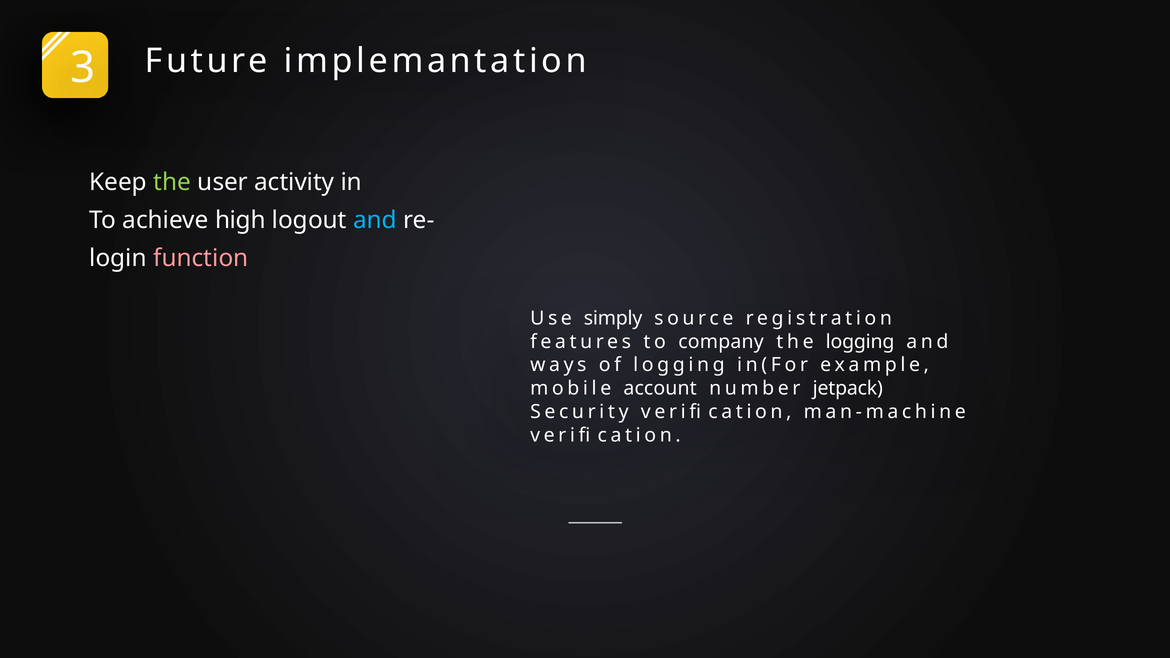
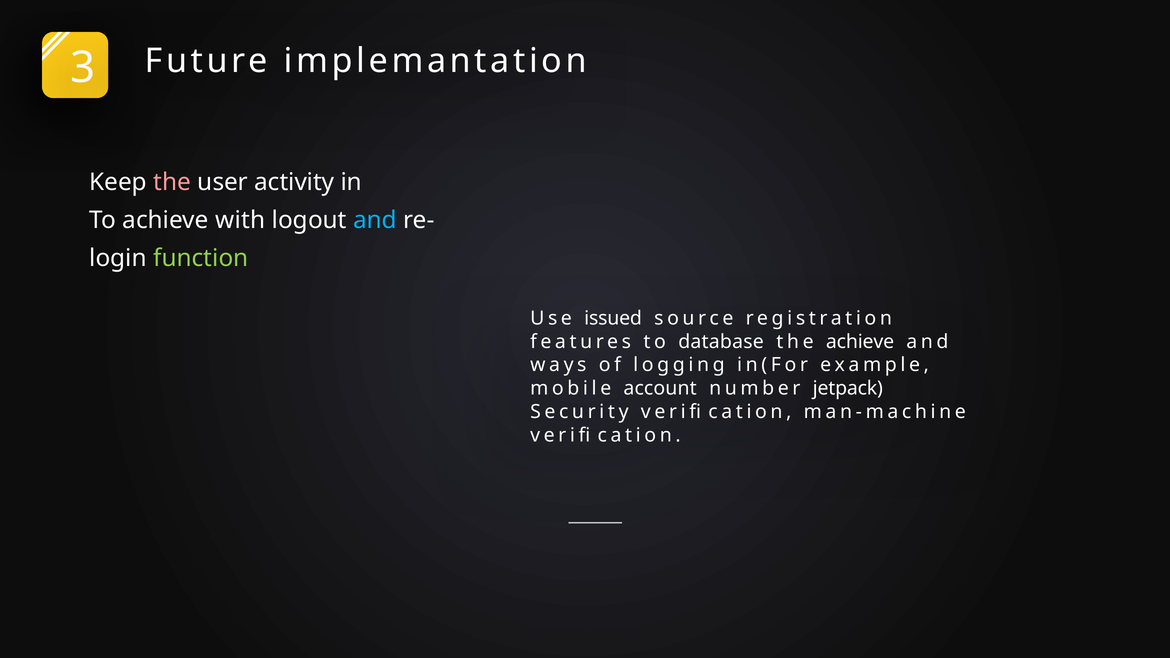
the colour: light green -> pink (172, 182)
high: high -> with (240, 220)
function colour: pink -> light green (201, 258)
simply: simply -> issued (613, 318)
company: company -> database (721, 342)
the logging: logging -> achieve (860, 342)
